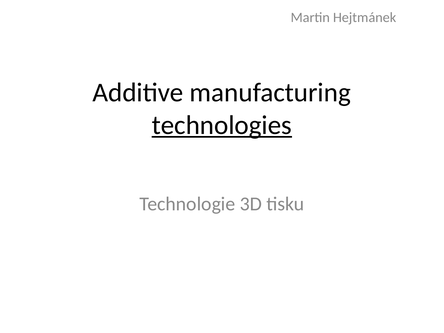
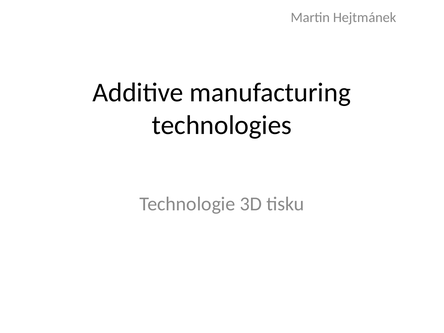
technologies underline: present -> none (222, 125)
